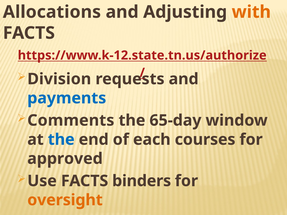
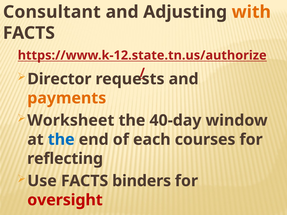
Allocations: Allocations -> Consultant (52, 12)
Division: Division -> Director (59, 79)
payments colour: blue -> orange (67, 98)
Comments: Comments -> Worksheet (71, 121)
65-day: 65-day -> 40-day (175, 121)
approved: approved -> reflecting (65, 159)
oversight colour: orange -> red (65, 200)
